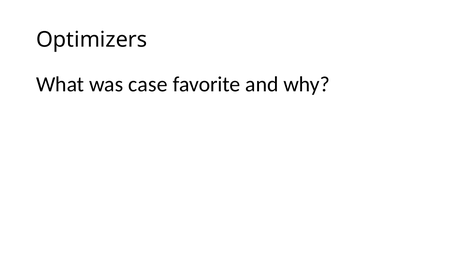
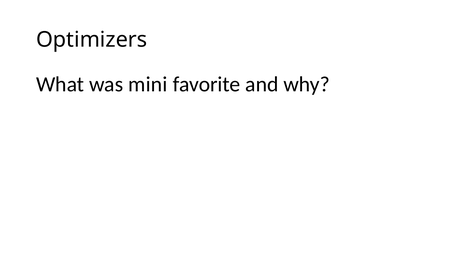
case: case -> mini (148, 84)
